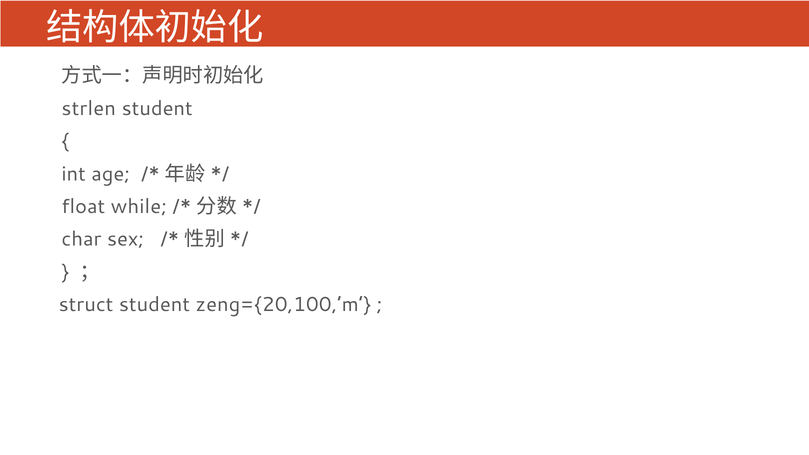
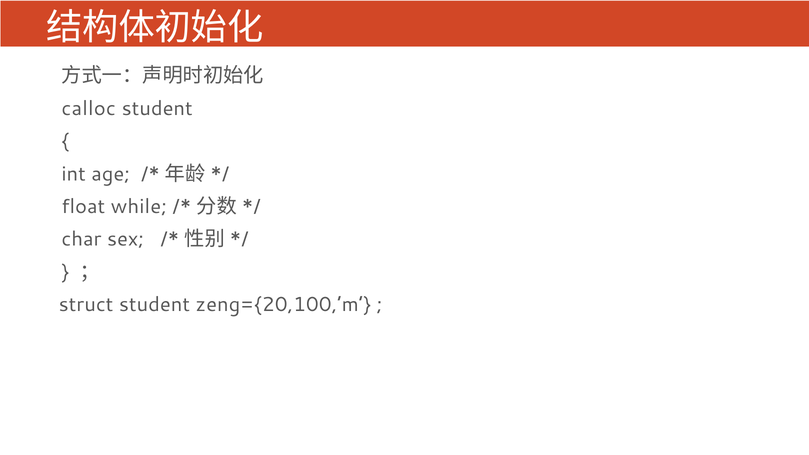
strlen: strlen -> calloc (89, 109)
